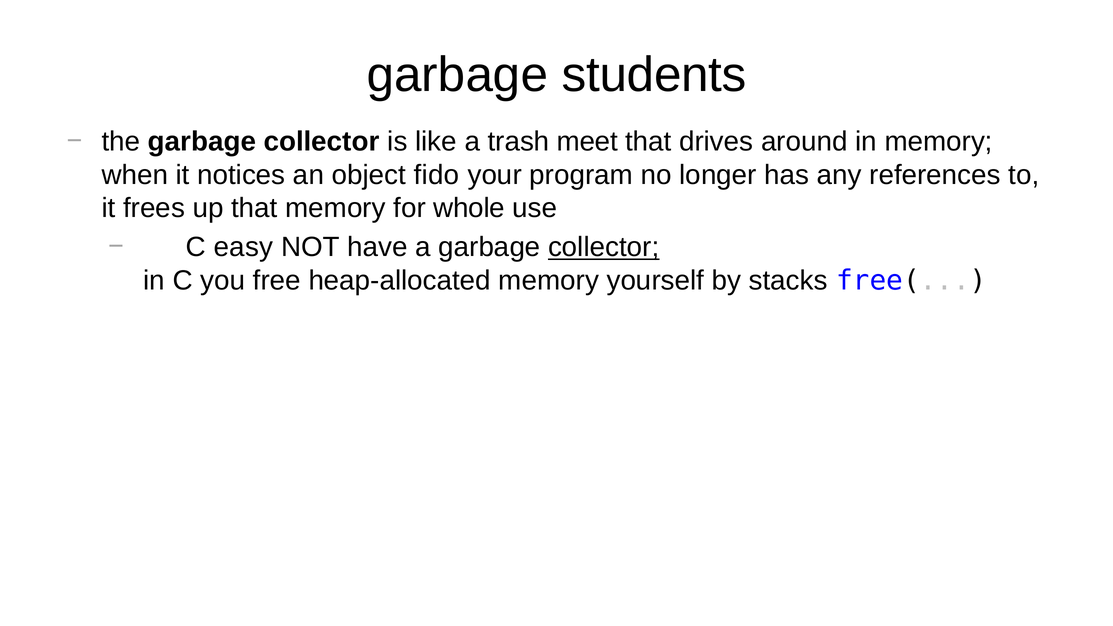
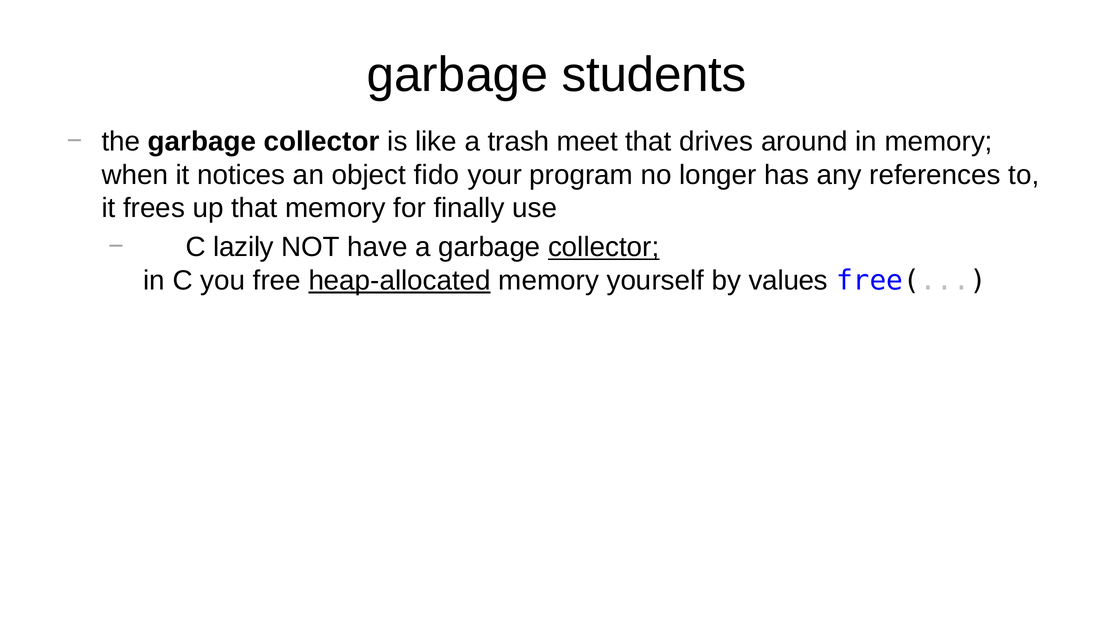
whole: whole -> finally (469, 208)
easy: easy -> lazily (244, 247)
heap-allocated underline: none -> present (400, 281)
stacks: stacks -> values (788, 281)
